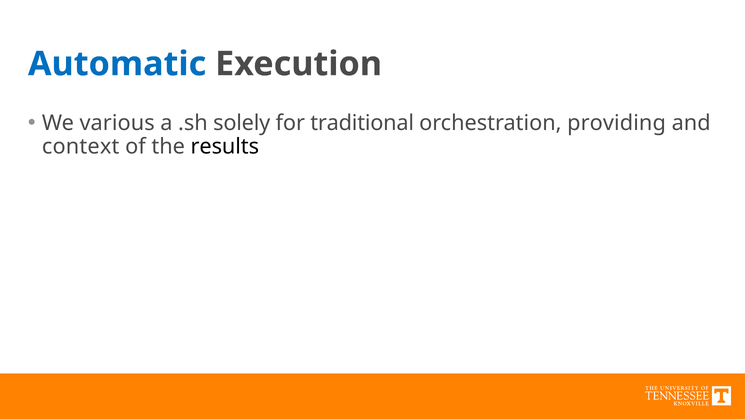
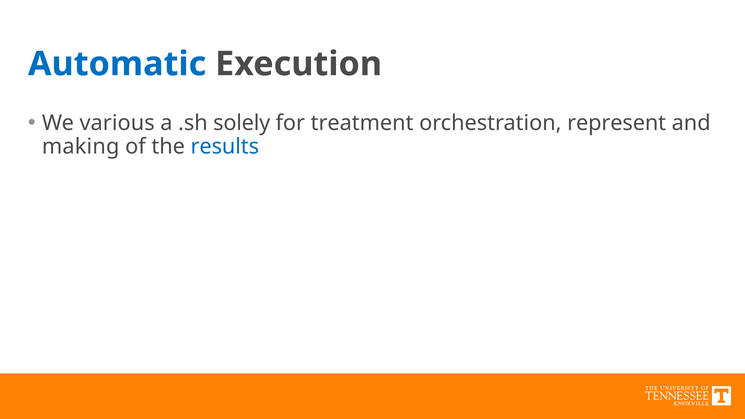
traditional: traditional -> treatment (362, 123)
providing: providing -> represent (617, 123)
context: context -> making (81, 147)
results colour: black -> blue (225, 147)
